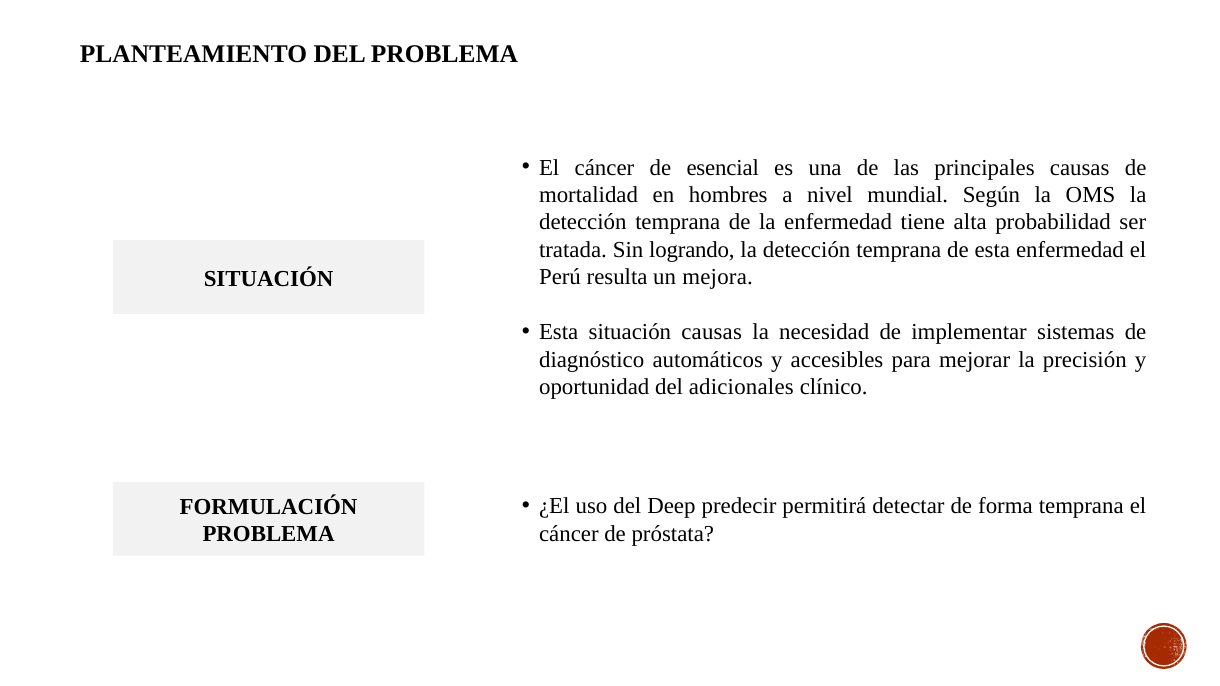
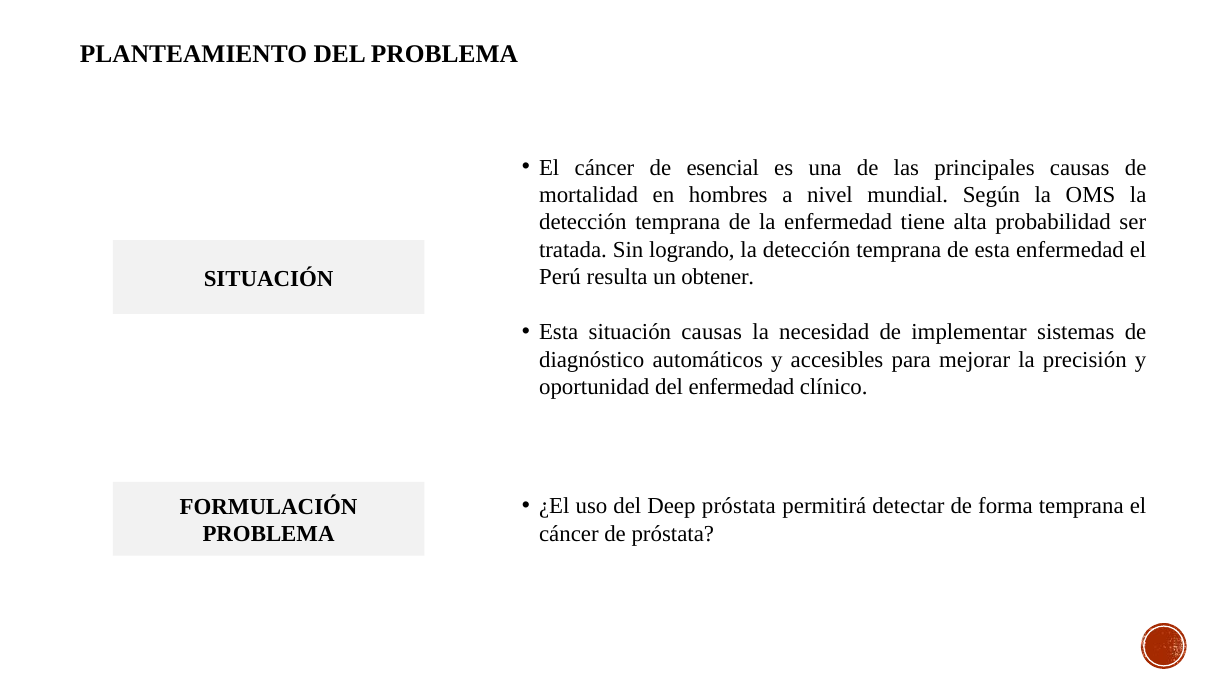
mejora: mejora -> obtener (718, 277)
del adicionales: adicionales -> enfermedad (742, 387)
Deep predecir: predecir -> próstata (739, 506)
